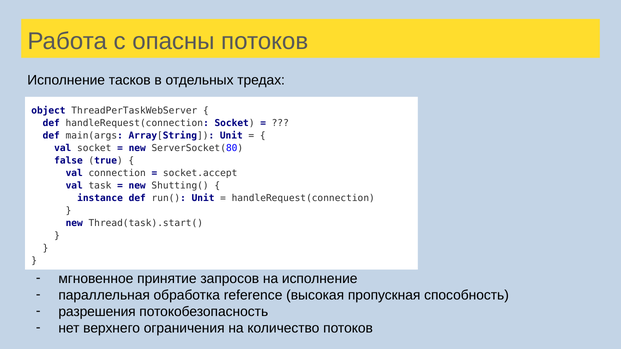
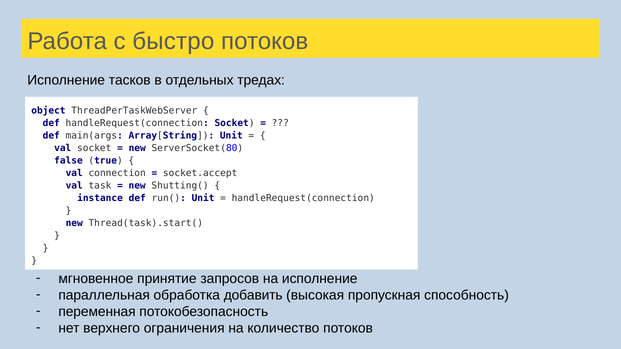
опасны: опасны -> быстро (173, 41)
reference: reference -> добавить (253, 295)
разрешения: разрешения -> переменная (97, 312)
